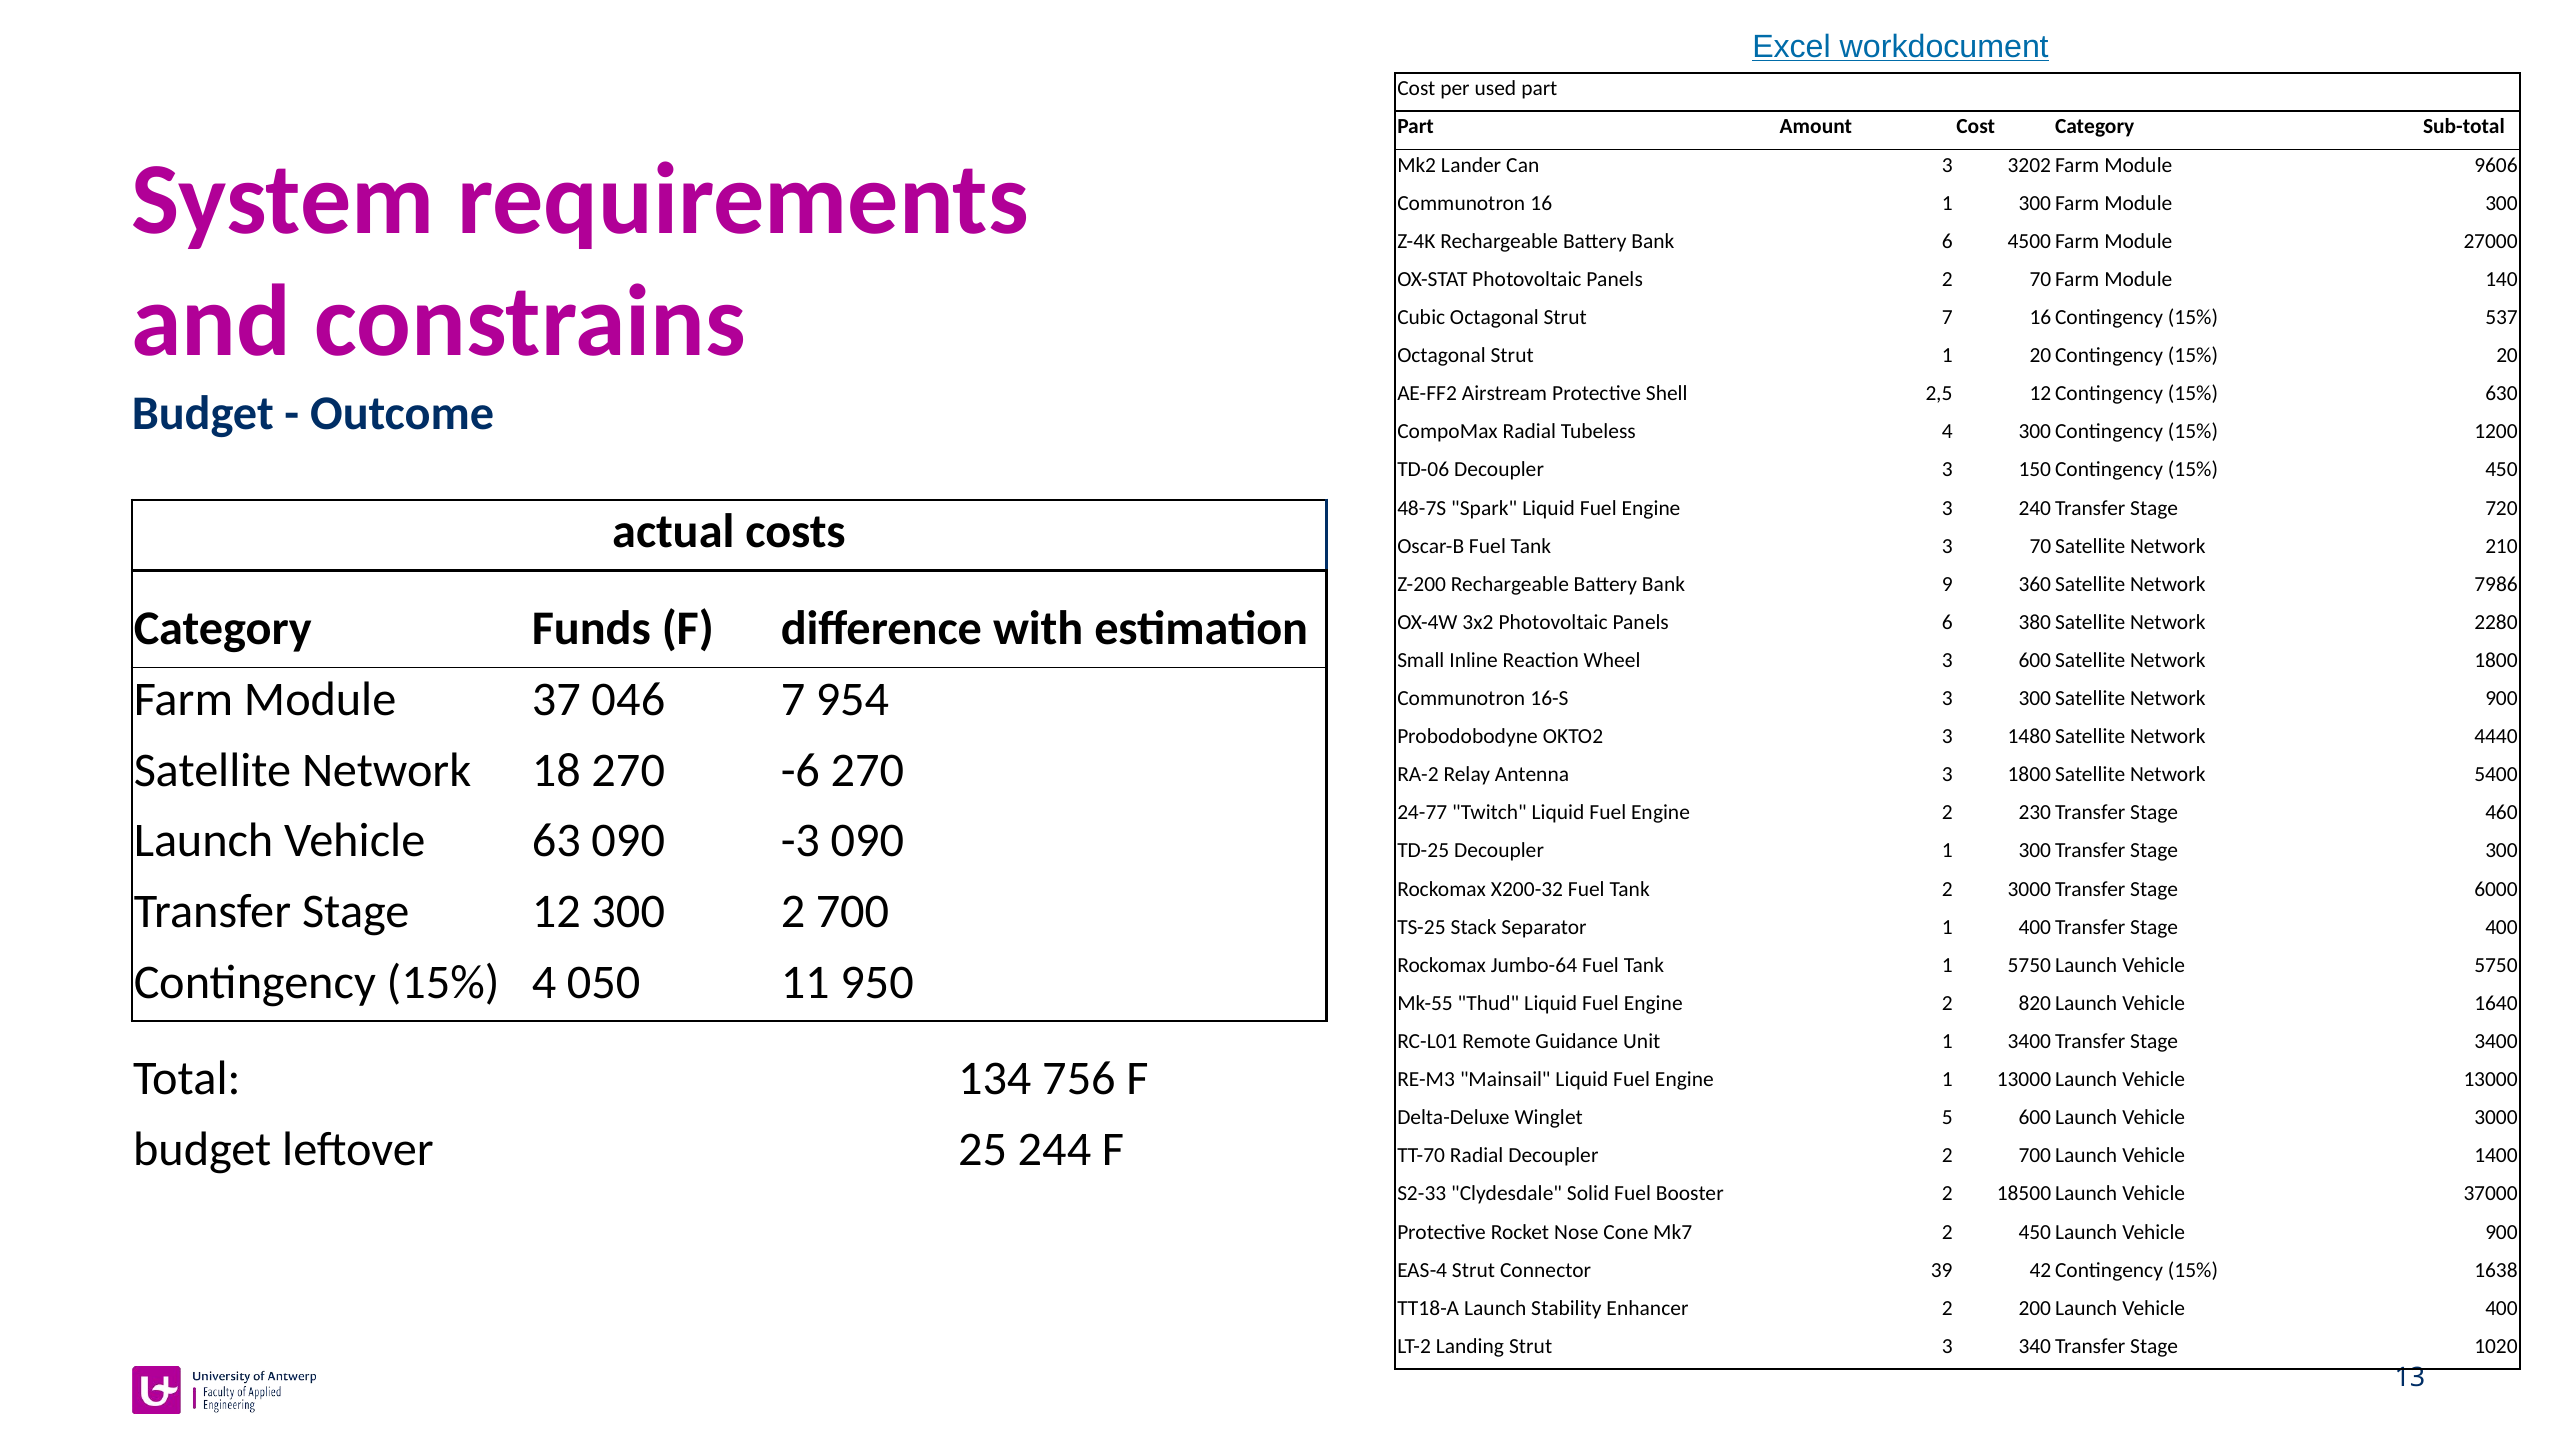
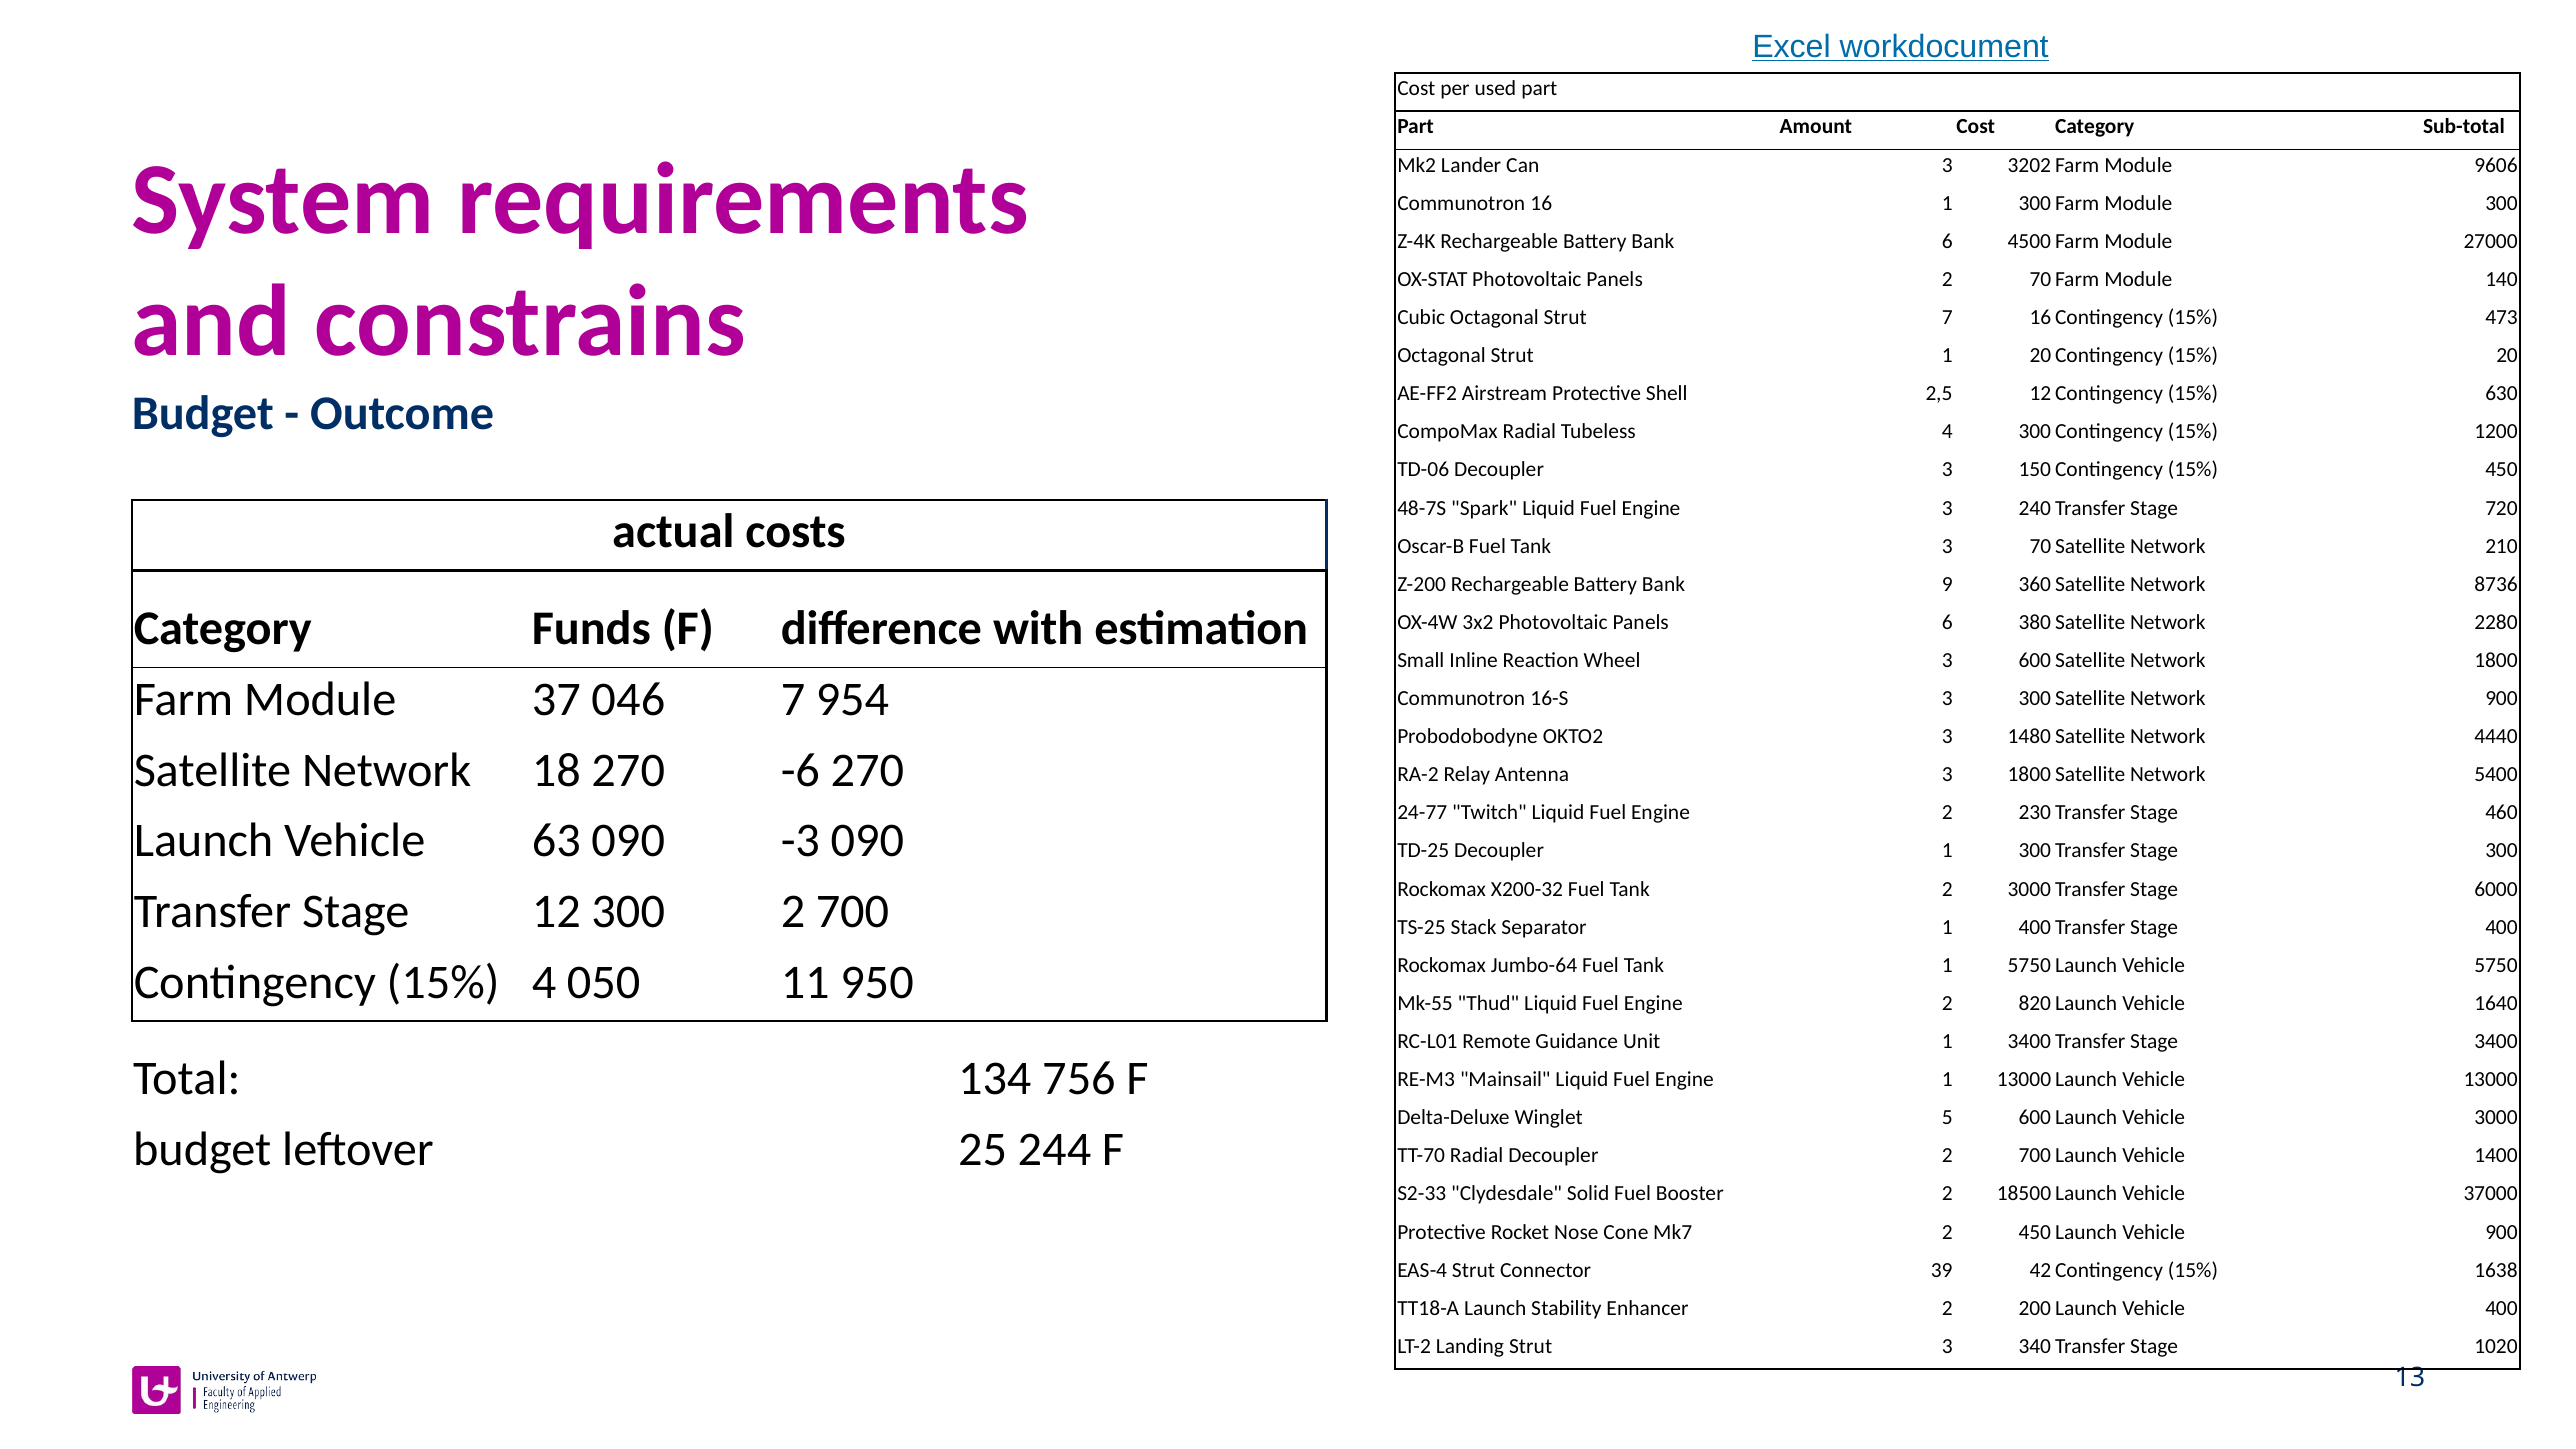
537: 537 -> 473 (2502, 317)
7986: 7986 -> 8736 (2496, 584)
